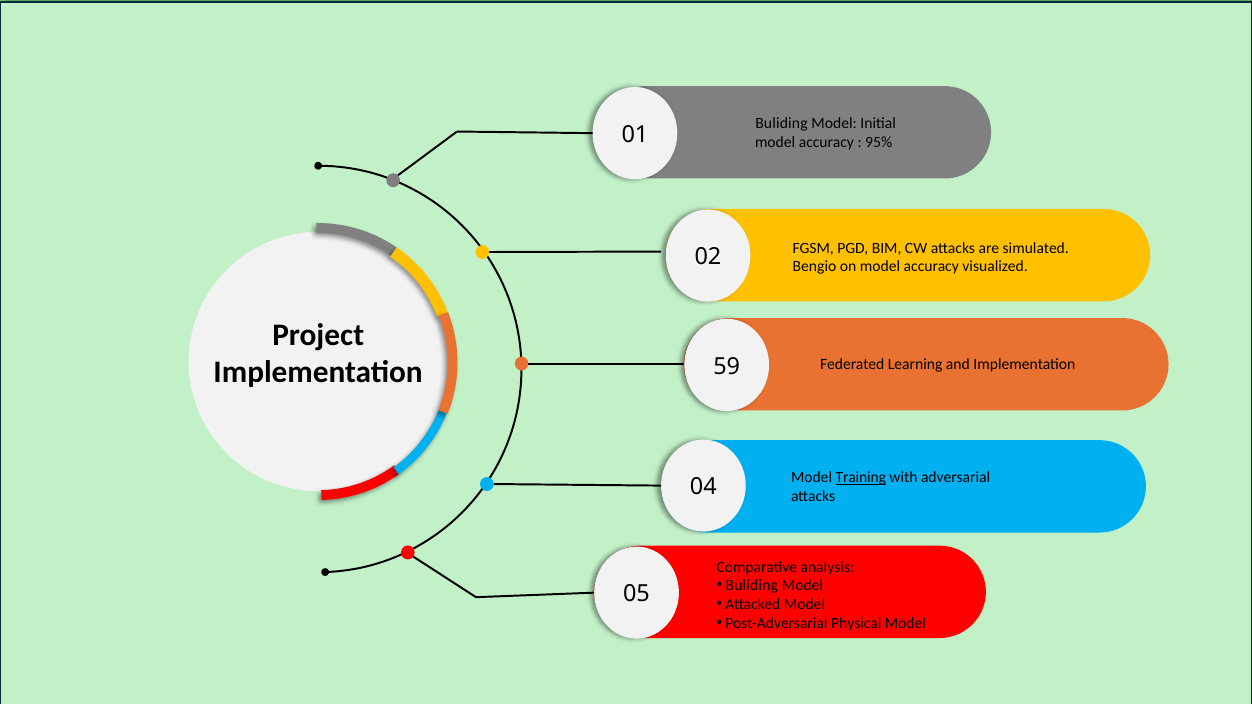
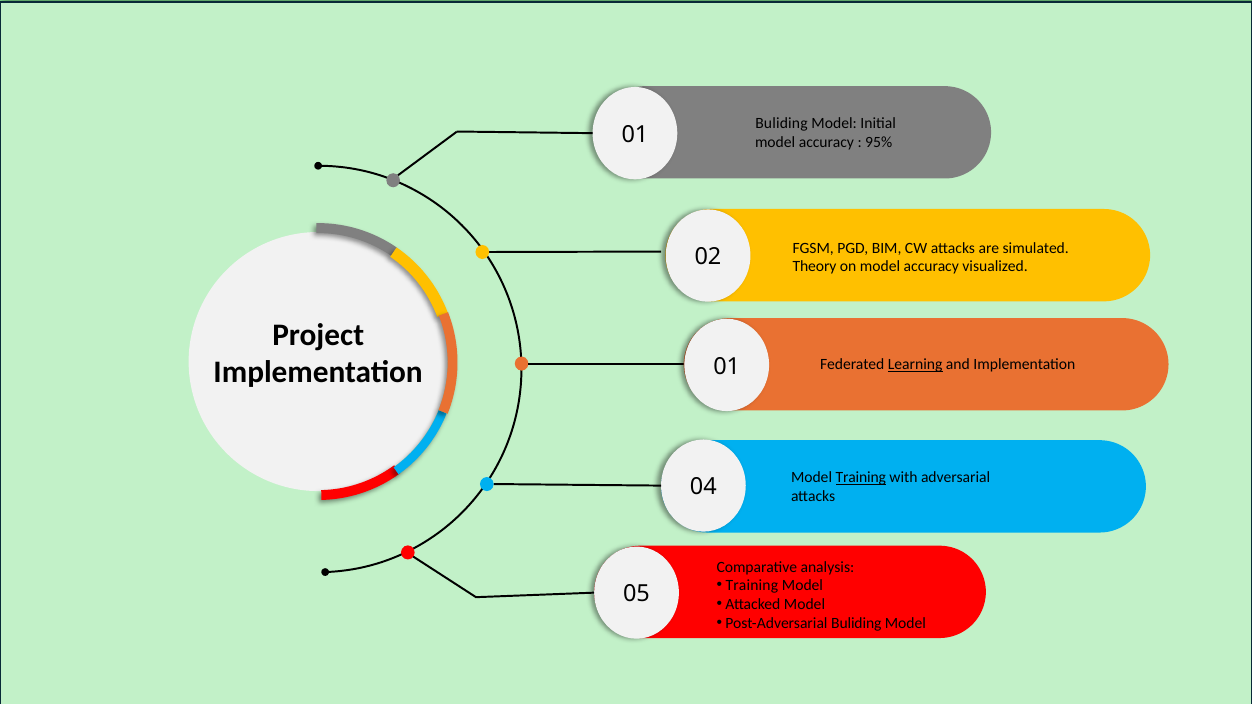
Bengio: Bengio -> Theory (815, 267)
Learning underline: none -> present (915, 365)
Implementation 59: 59 -> 01 (727, 367)
Buliding: Buliding -> Training (752, 586)
Post-Adversarial Physical: Physical -> Buliding (856, 623)
